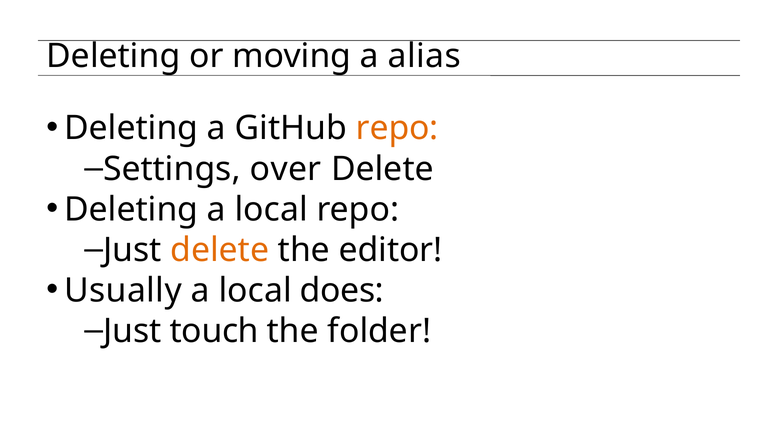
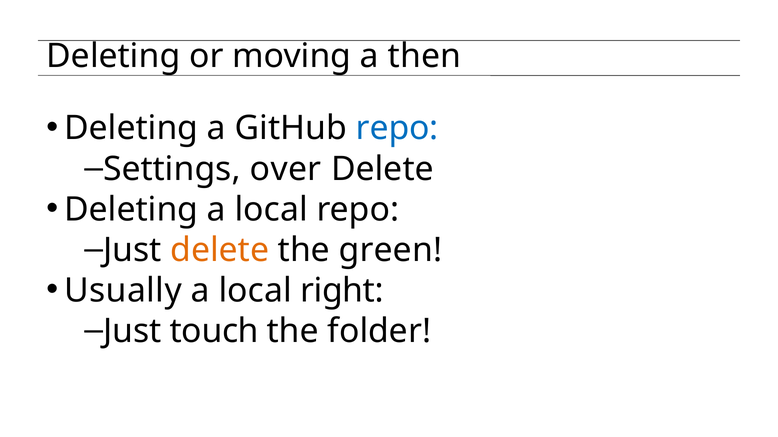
alias: alias -> then (424, 56)
repo colour: orange -> blue (397, 128)
editor: editor -> green (390, 250)
does: does -> right (342, 290)
